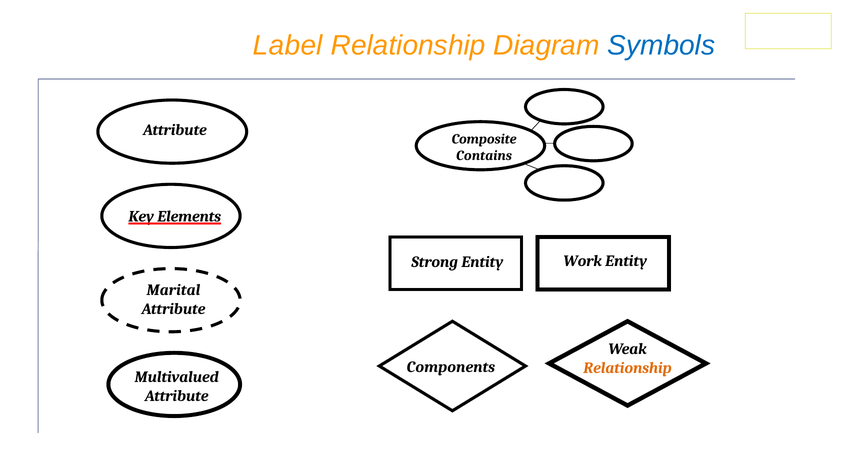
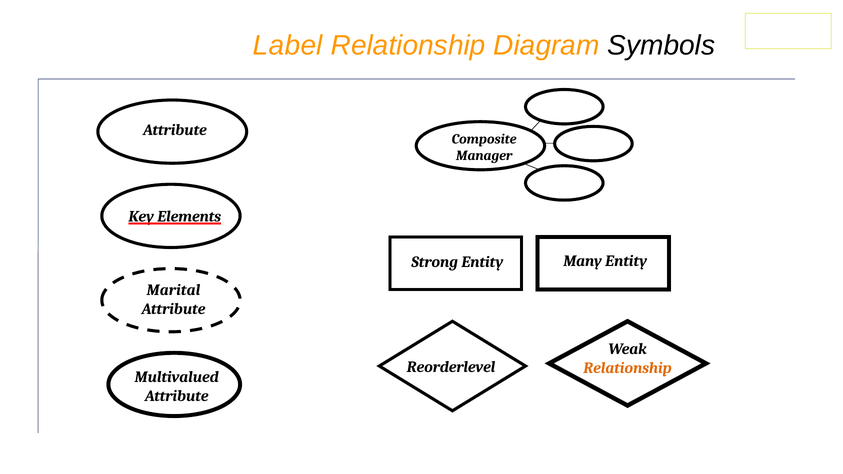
Symbols colour: blue -> black (661, 46)
Contains: Contains -> Manager (484, 156)
Work: Work -> Many (583, 261)
Components: Components -> Reorderlevel (451, 367)
